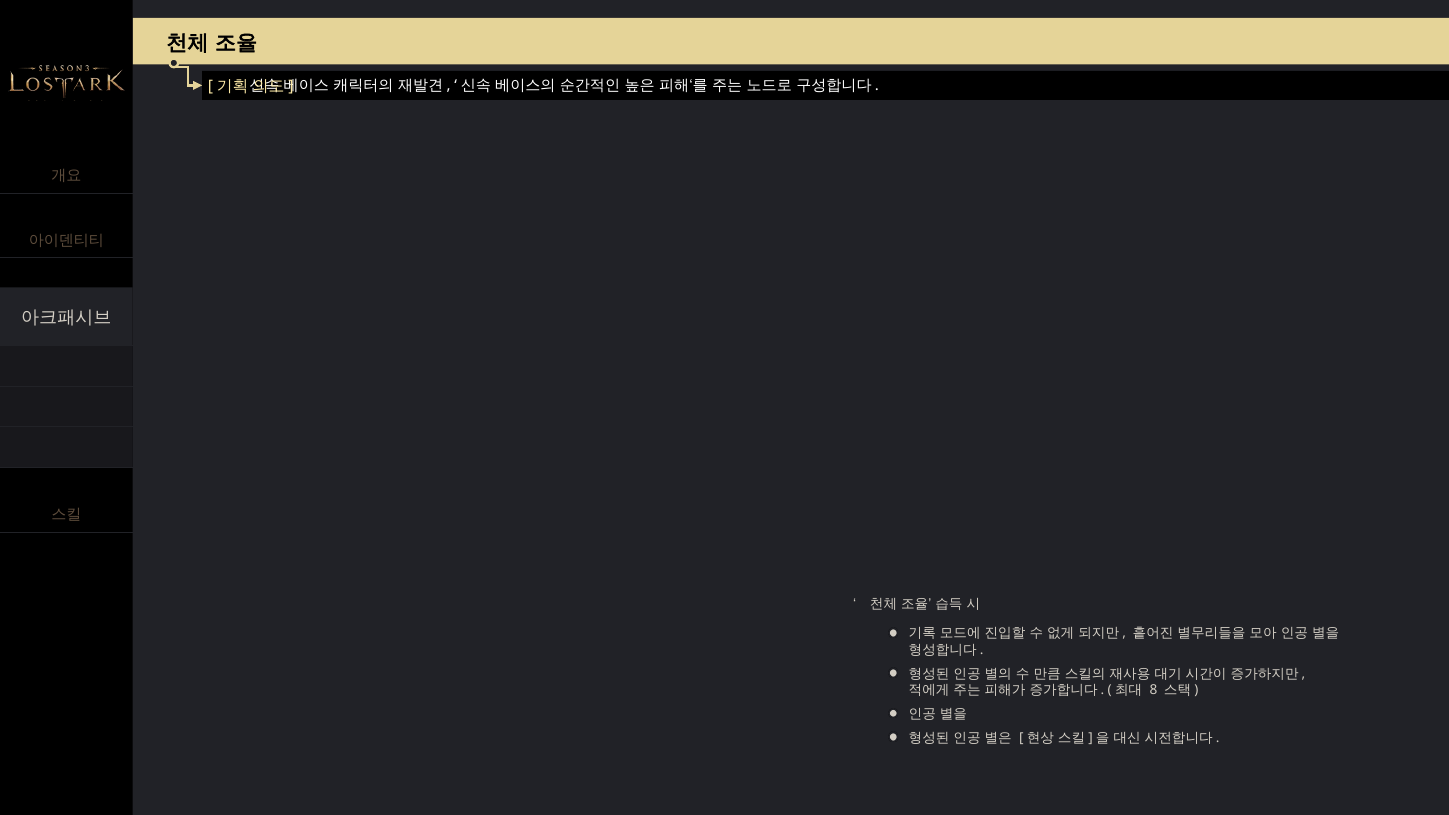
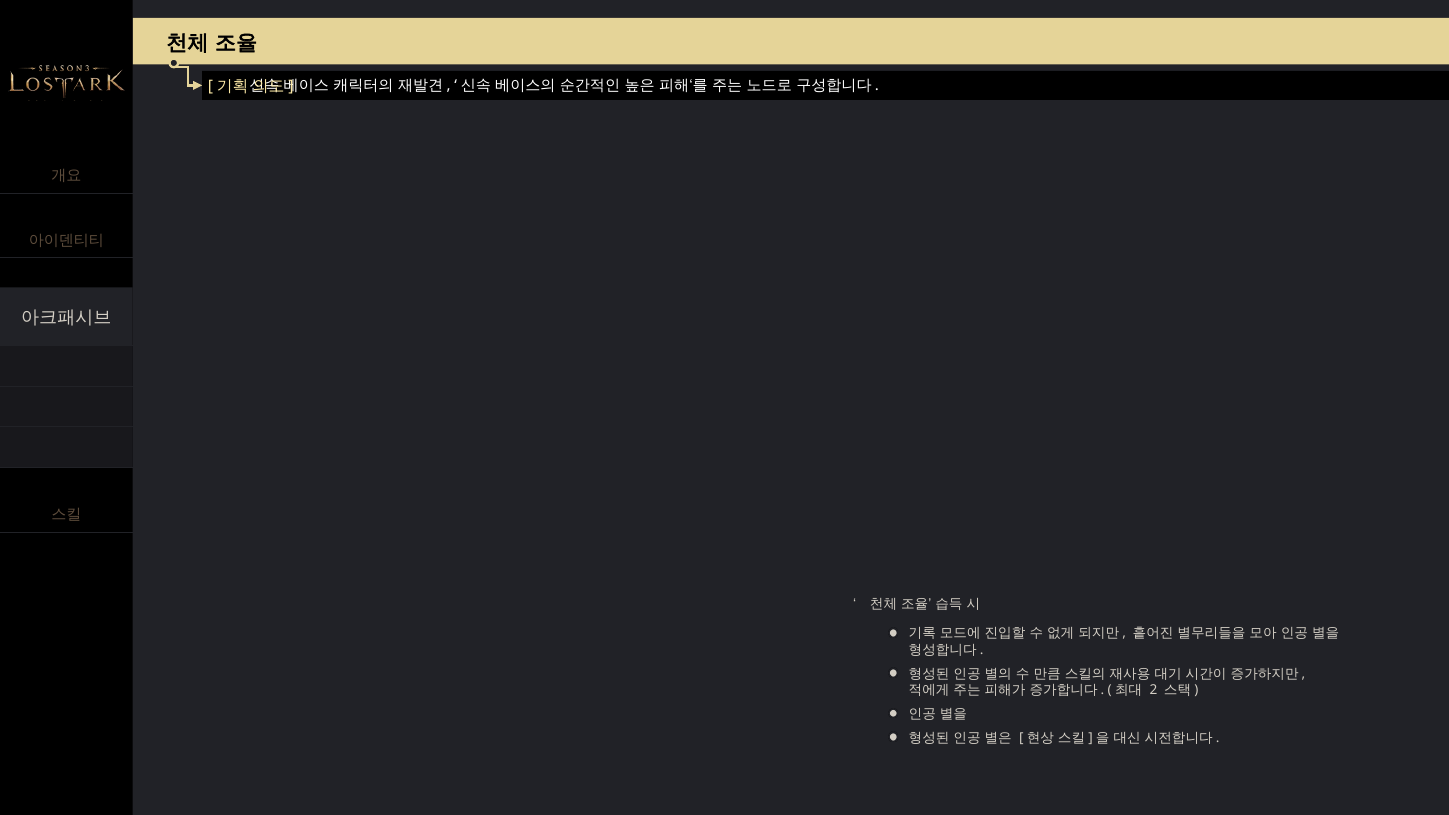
8: 8 -> 2 (1153, 690)
